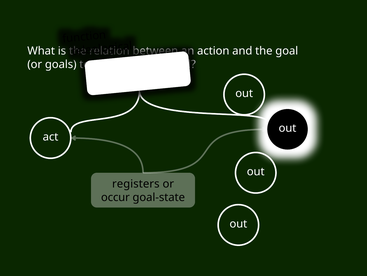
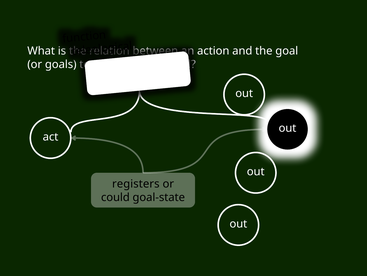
occur: occur -> could (115, 197)
